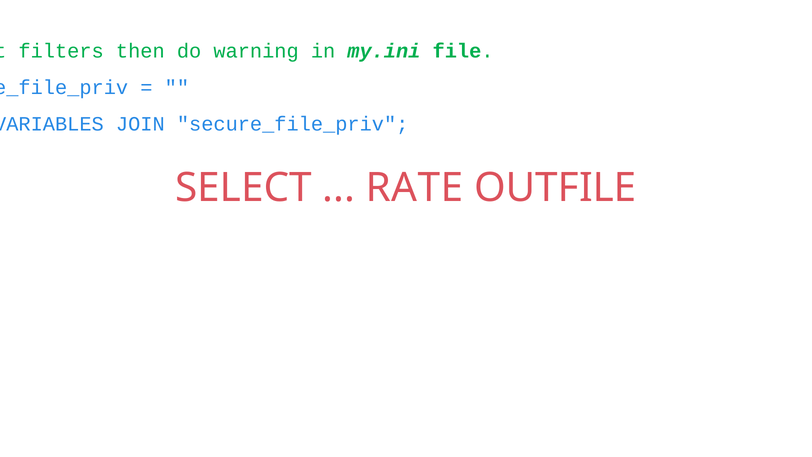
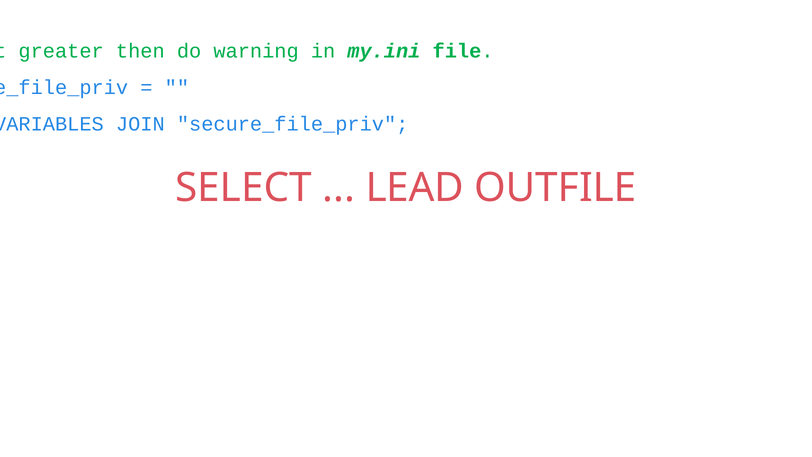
filters: filters -> greater (61, 51)
RATE: RATE -> LEAD (415, 188)
